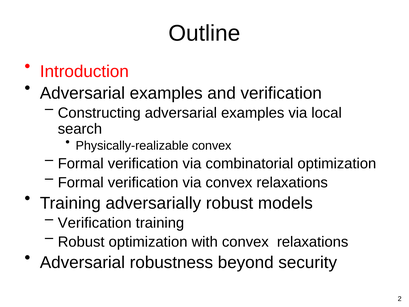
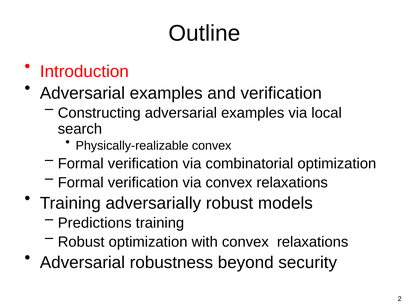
Verification: Verification -> Predictions (95, 223)
